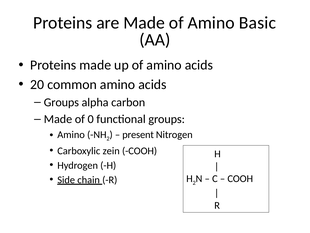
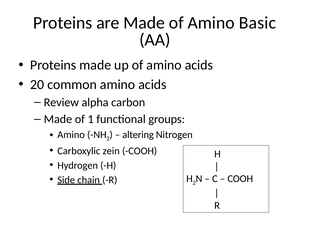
Groups: Groups -> Review (61, 102)
0: 0 -> 1 (91, 119)
present: present -> altering (138, 134)
